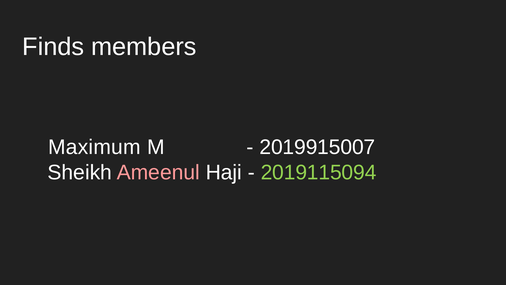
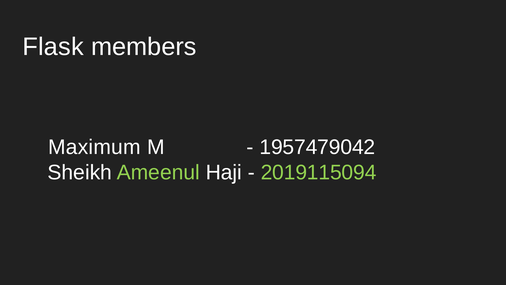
Finds: Finds -> Flask (53, 47)
2019915007: 2019915007 -> 1957479042 (317, 147)
Ameenul colour: pink -> light green (158, 172)
